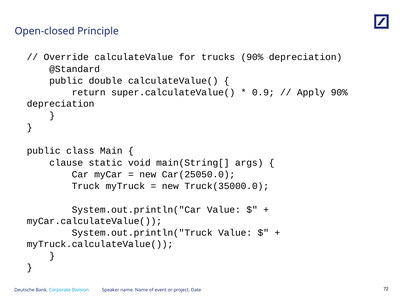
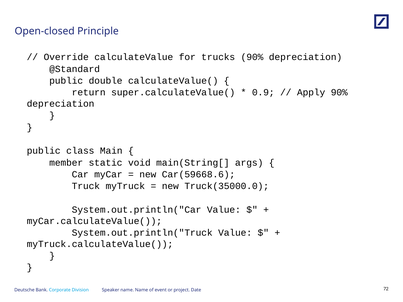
clause: clause -> member (66, 163)
Car(25050.0: Car(25050.0 -> Car(59668.6 (199, 174)
